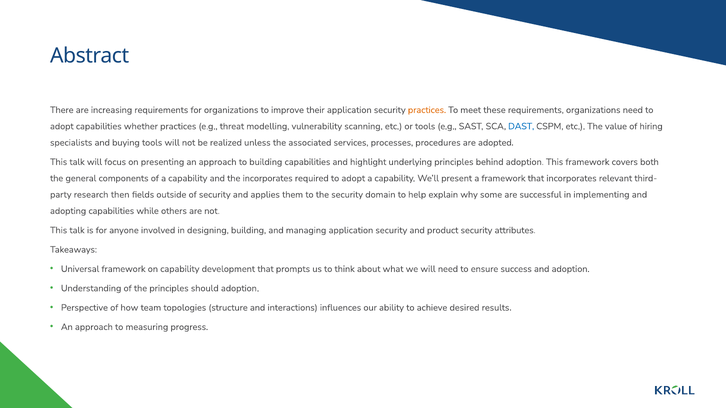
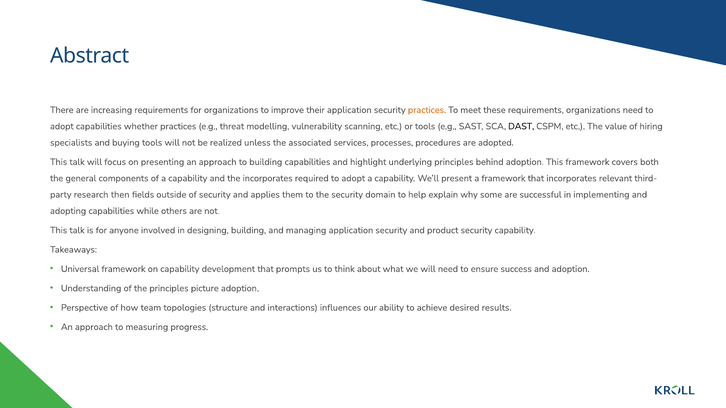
DAST colour: blue -> black (521, 126)
security attributes: attributes -> capability (515, 230)
should: should -> picture (205, 289)
